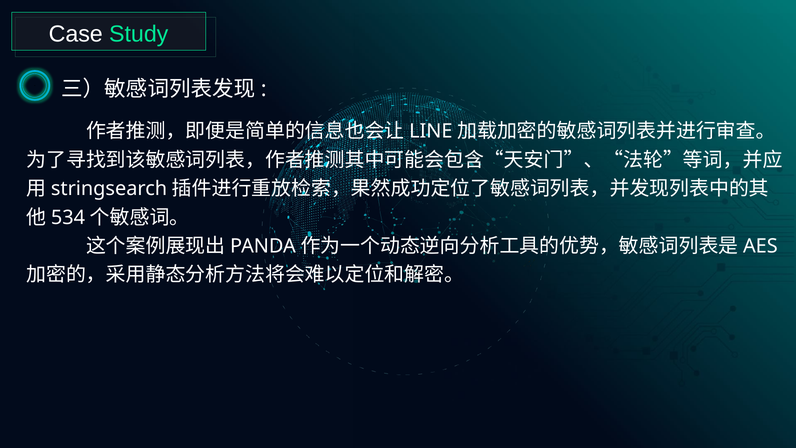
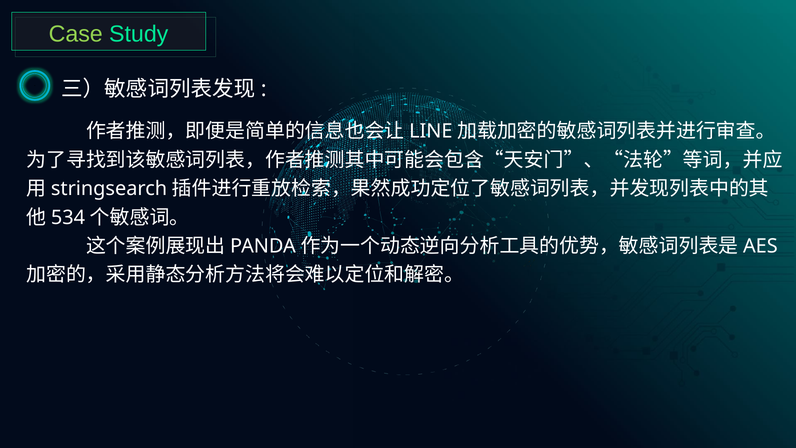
Case colour: white -> light green (76, 34)
